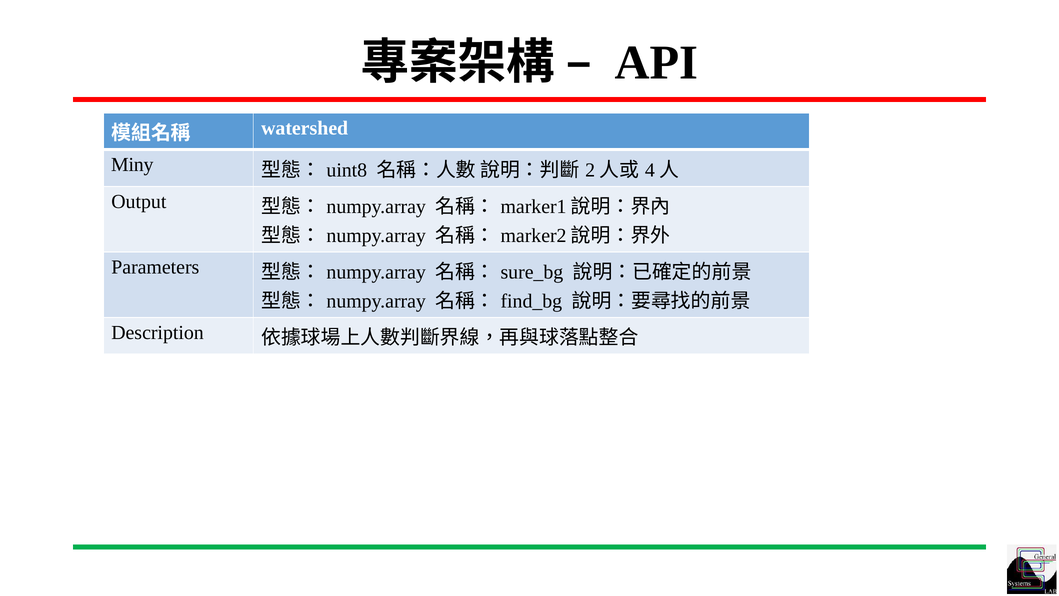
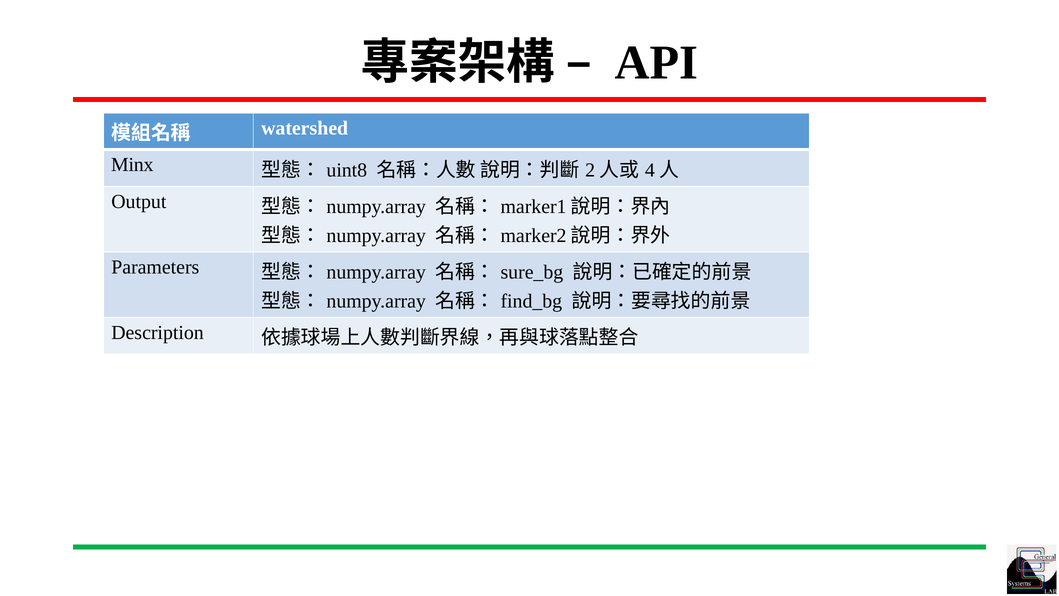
Miny: Miny -> Minx (132, 165)
